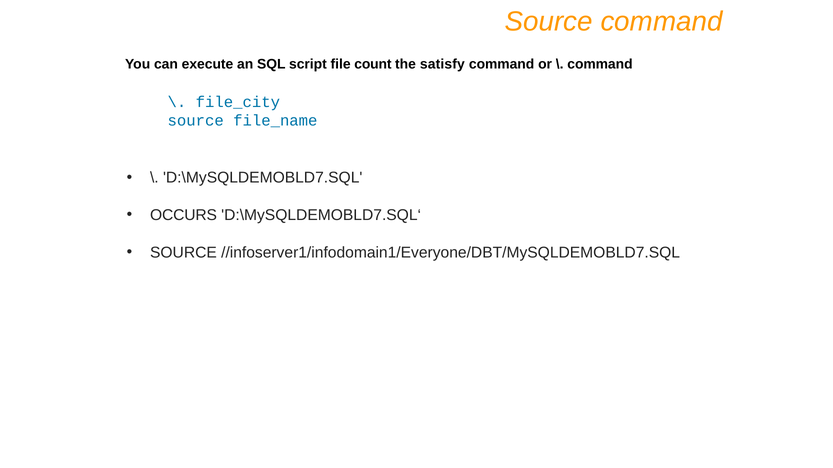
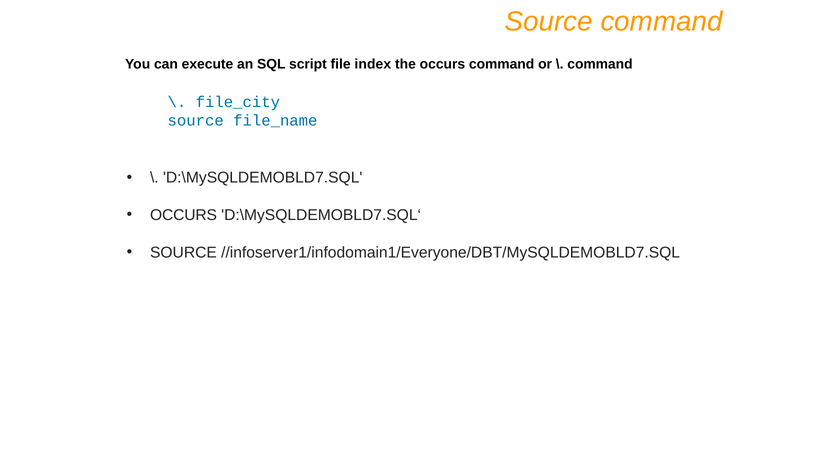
count: count -> index (373, 64)
the satisfy: satisfy -> occurs (442, 64)
